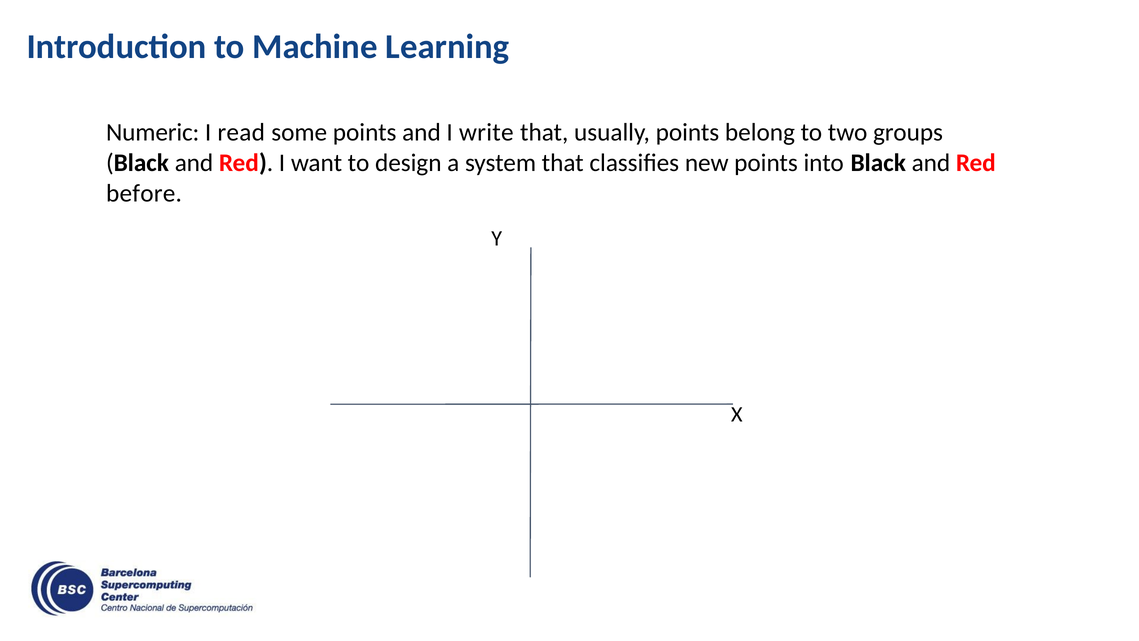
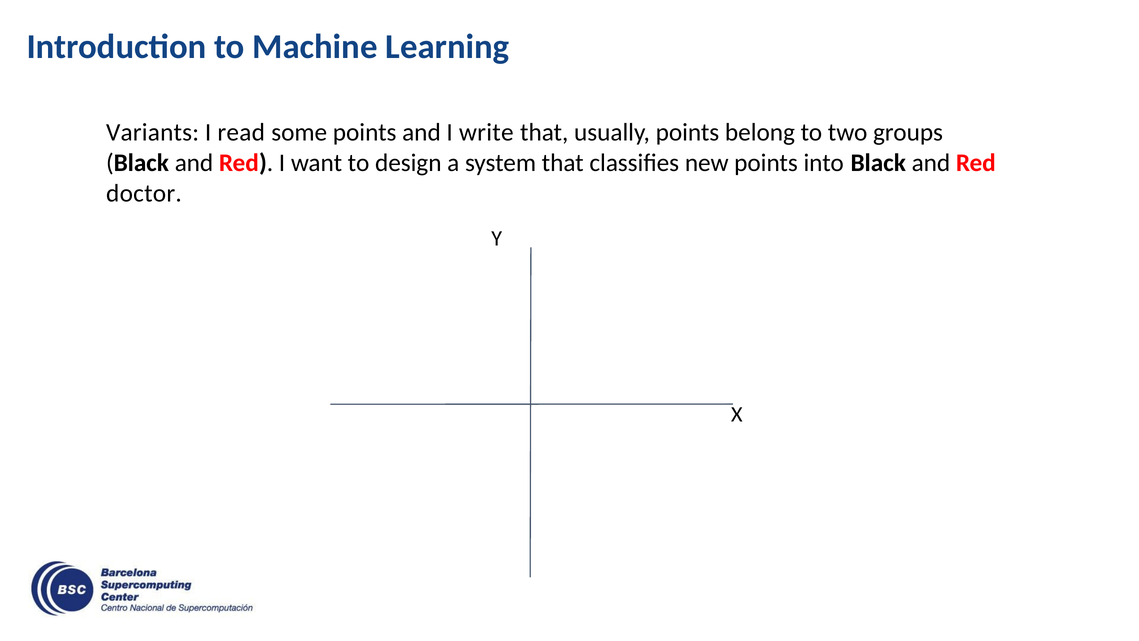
Numeric: Numeric -> Variants (153, 133)
before: before -> doctor (144, 193)
